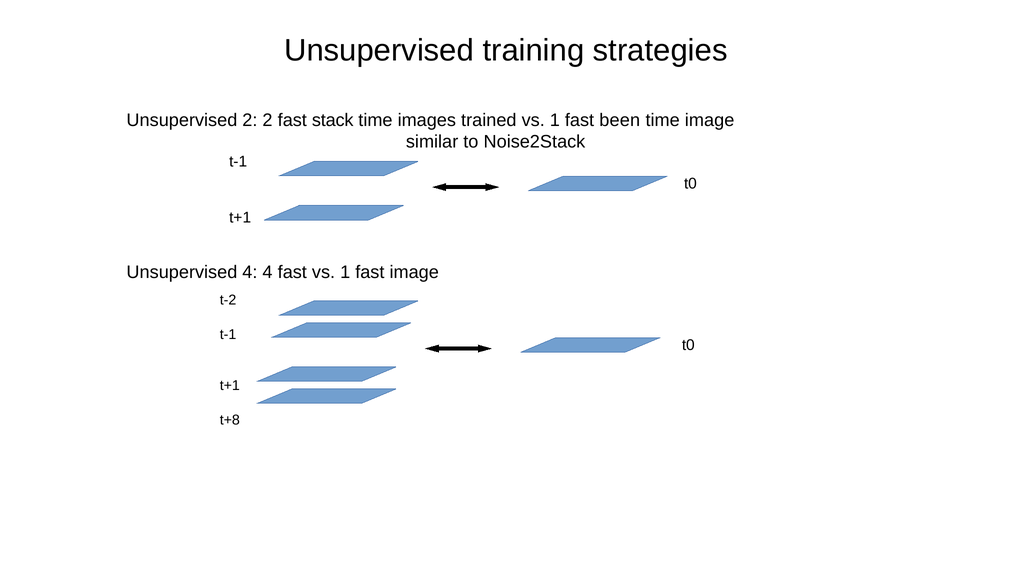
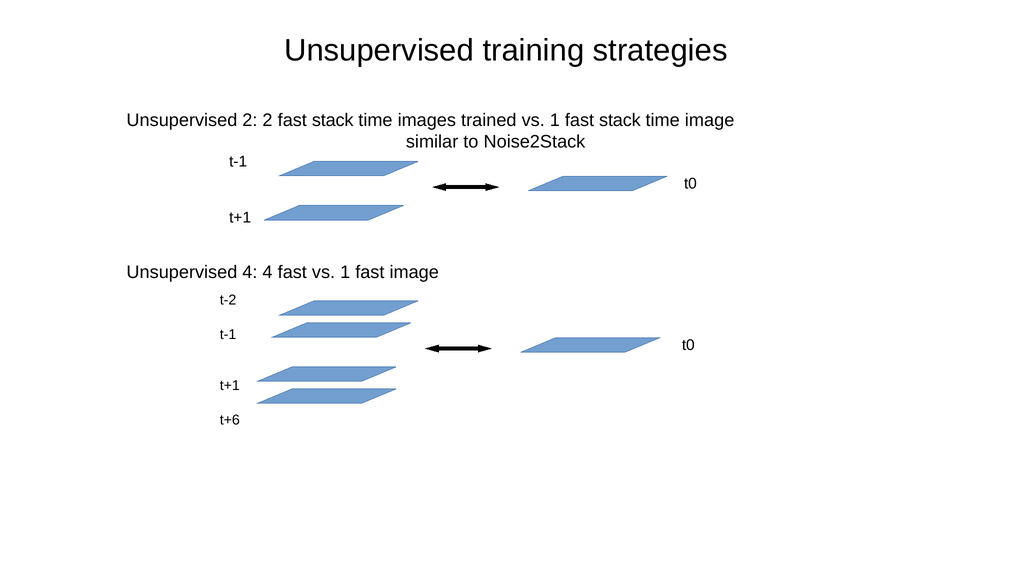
1 fast been: been -> stack (620, 120)
t+8: t+8 -> t+6 (230, 420)
